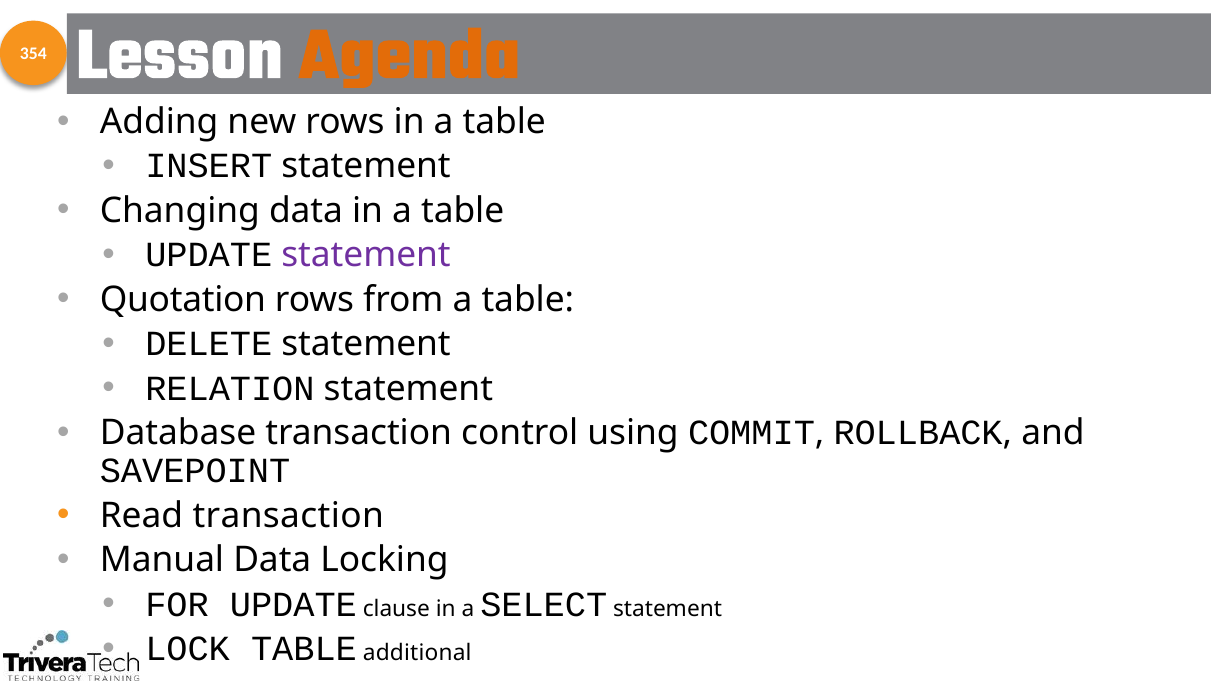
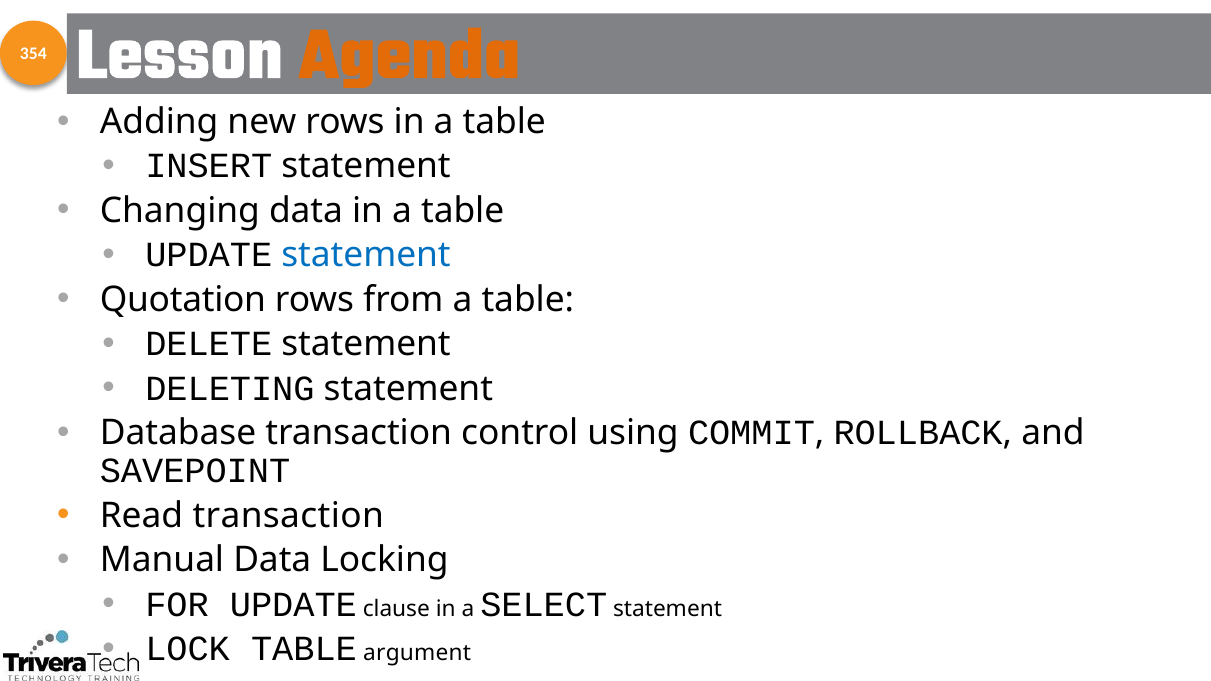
statement colour: purple -> blue (366, 255)
RELATION: RELATION -> DELETING (230, 389)
additional: additional -> argument (417, 653)
